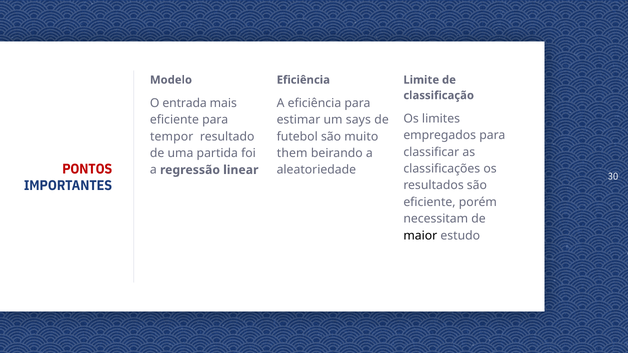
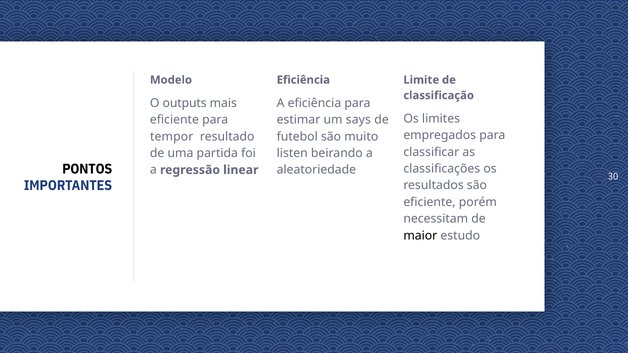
entrada: entrada -> outputs (185, 103)
them: them -> listen (292, 153)
PONTOS colour: red -> black (87, 169)
